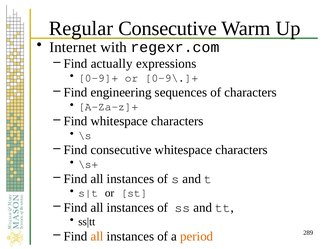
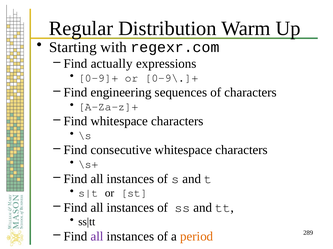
Regular Consecutive: Consecutive -> Distribution (167, 29)
Internet: Internet -> Starting (73, 47)
all colour: orange -> purple (97, 237)
